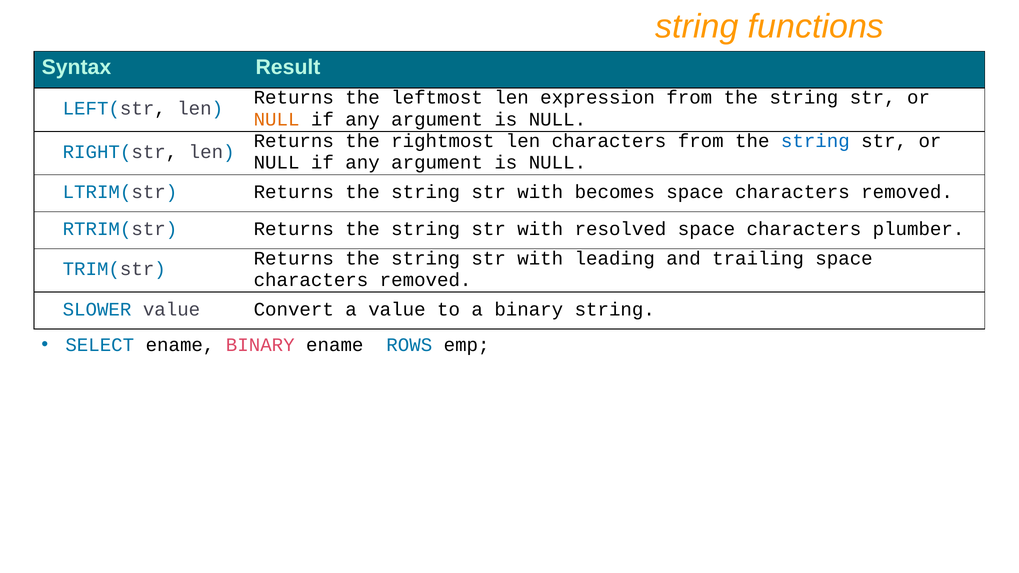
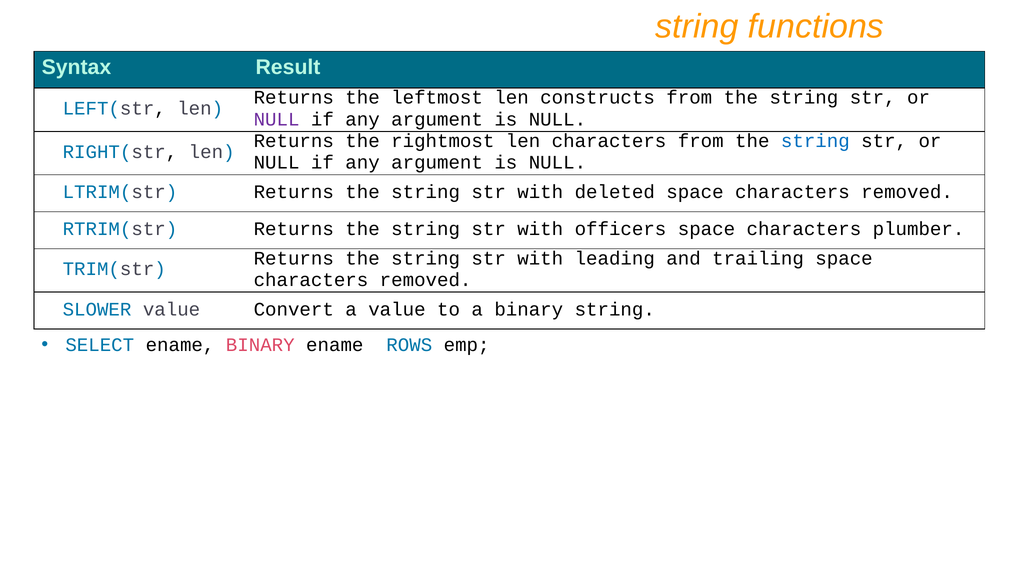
expression: expression -> constructs (598, 98)
NULL colour: orange -> purple (277, 119)
becomes: becomes -> deleted (615, 192)
resolved: resolved -> officers (620, 229)
